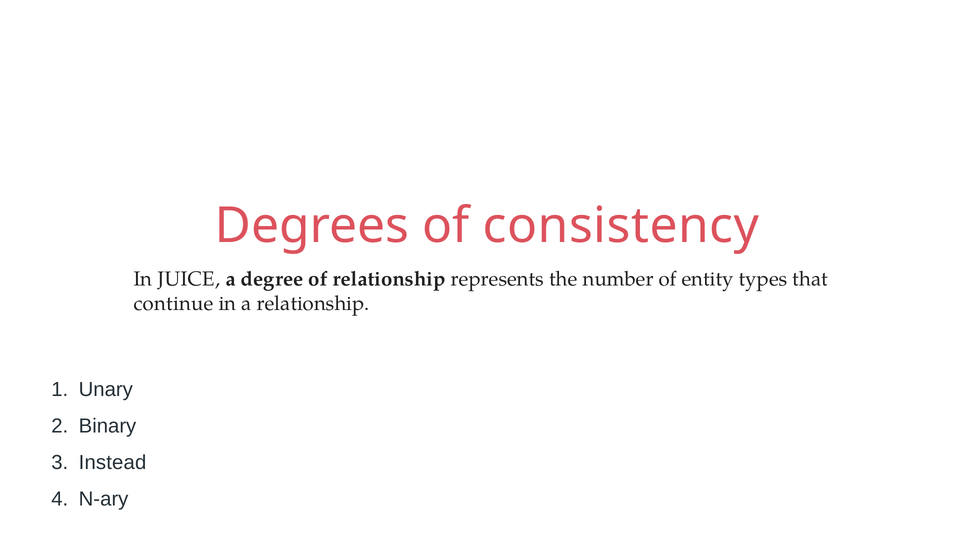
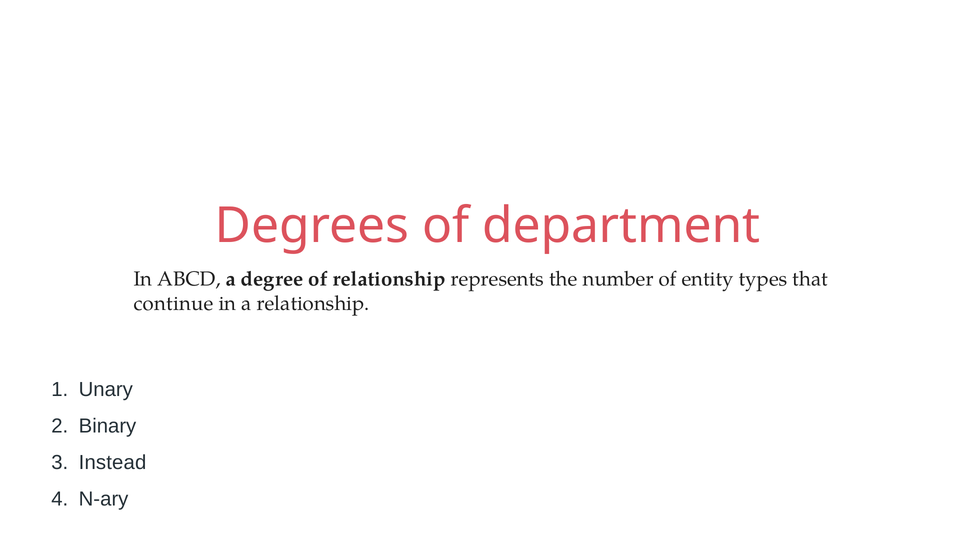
consistency: consistency -> department (621, 226)
JUICE: JUICE -> ABCD (189, 279)
